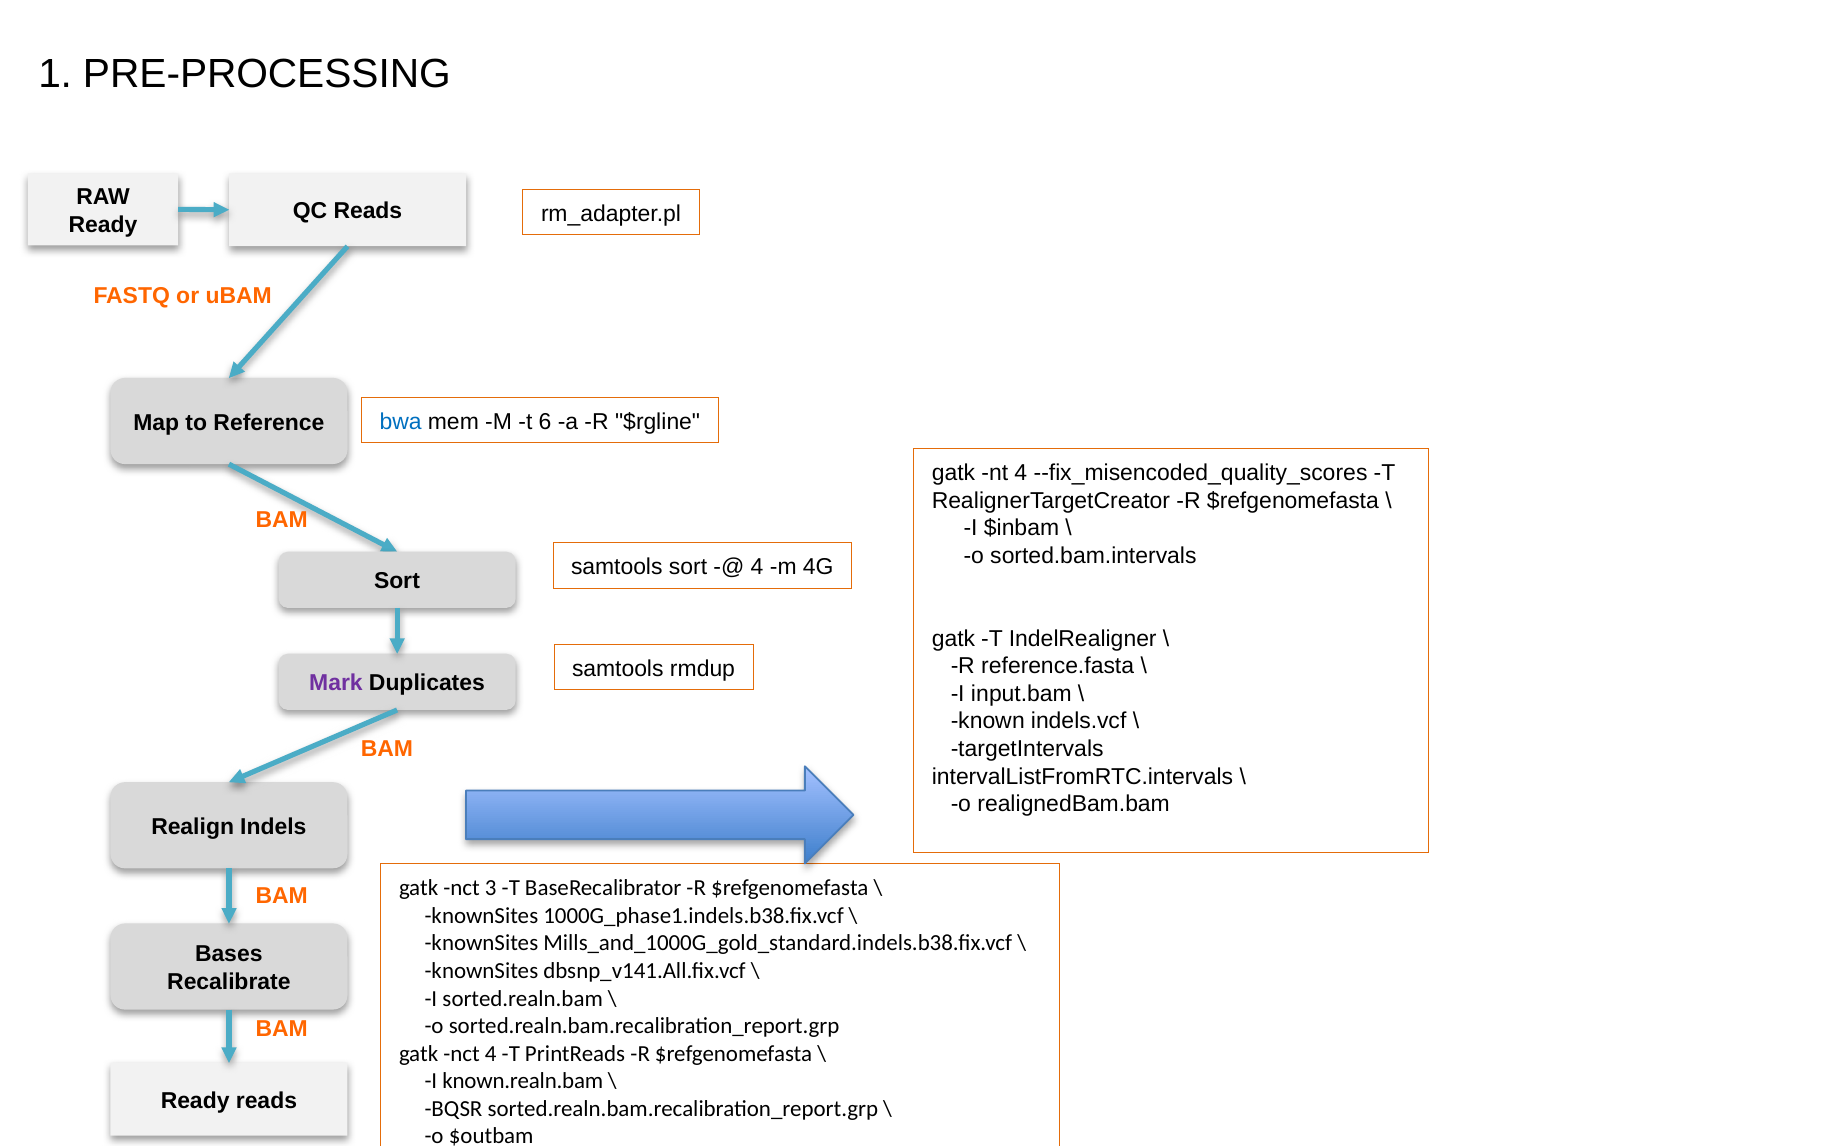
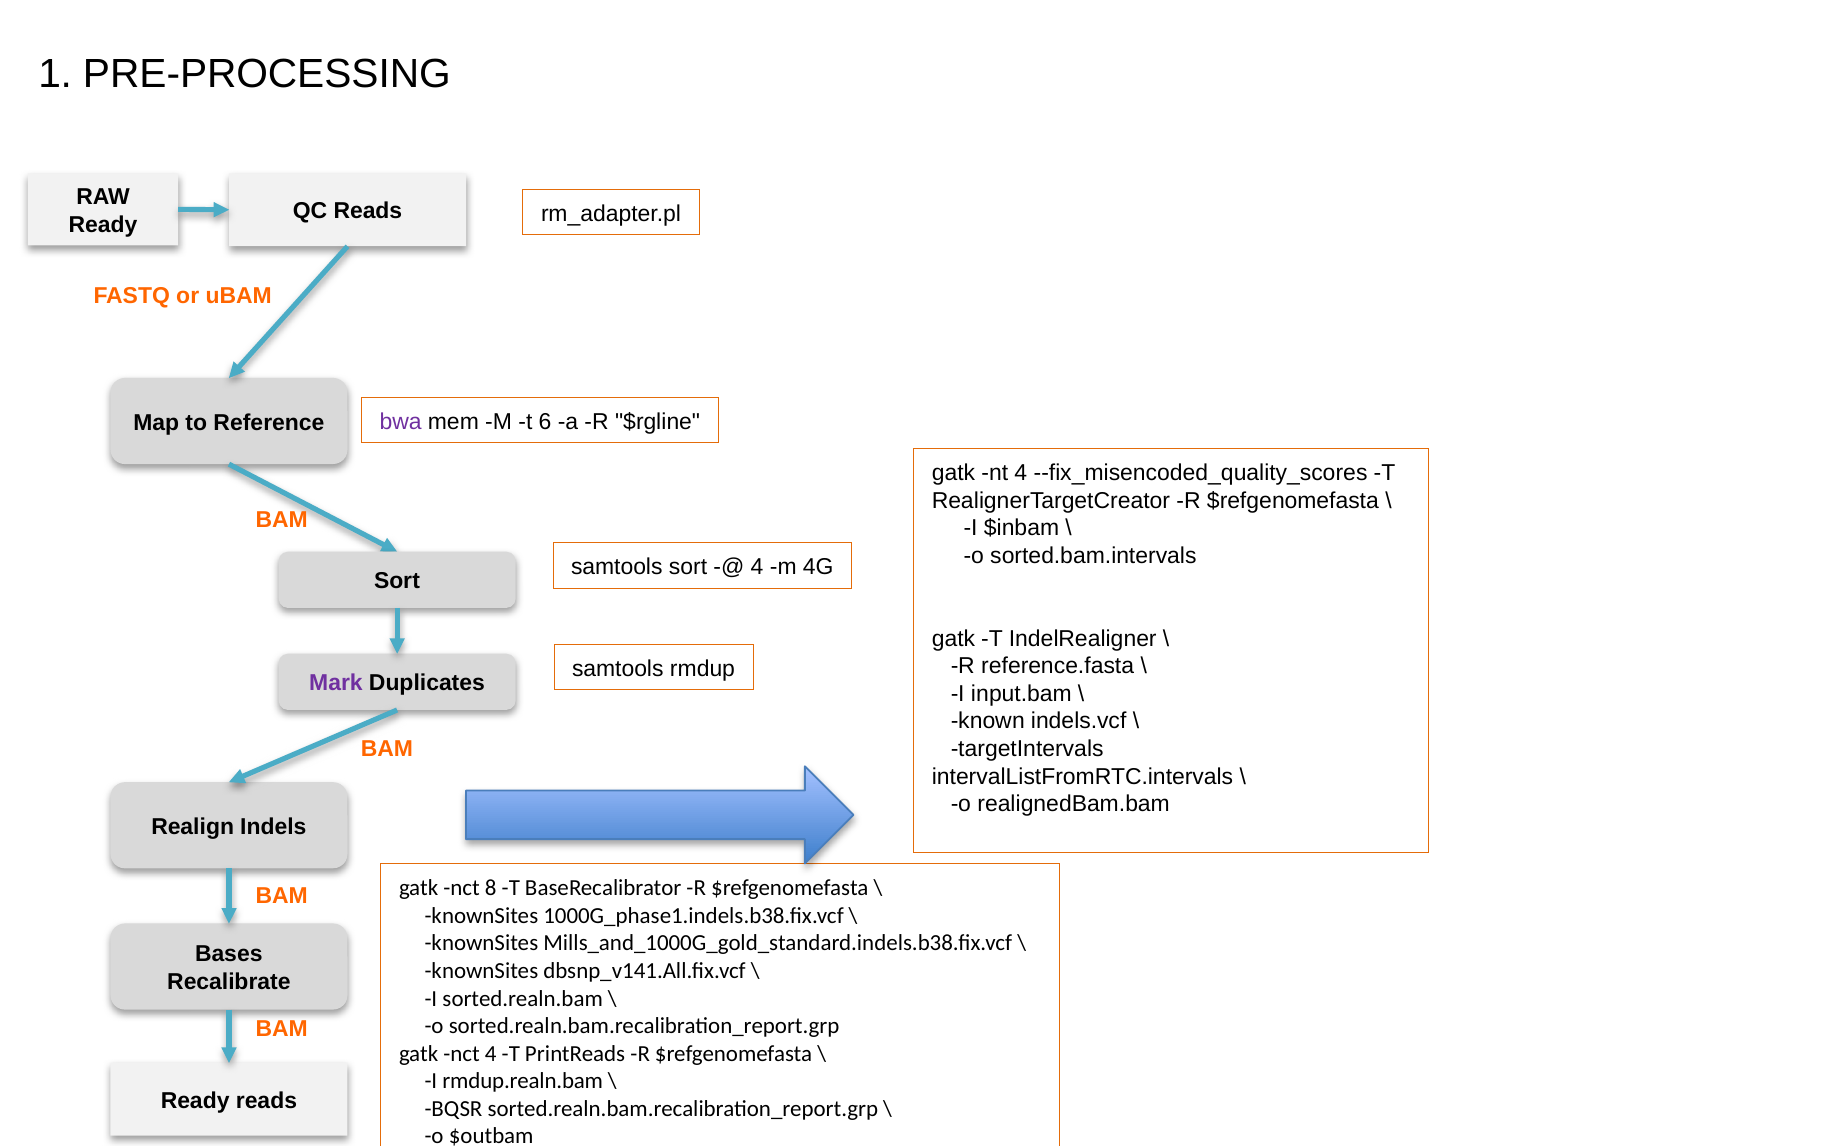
bwa colour: blue -> purple (401, 421)
3: 3 -> 8 (491, 888)
known.realn.bam: known.realn.bam -> rmdup.realn.bam (523, 1081)
